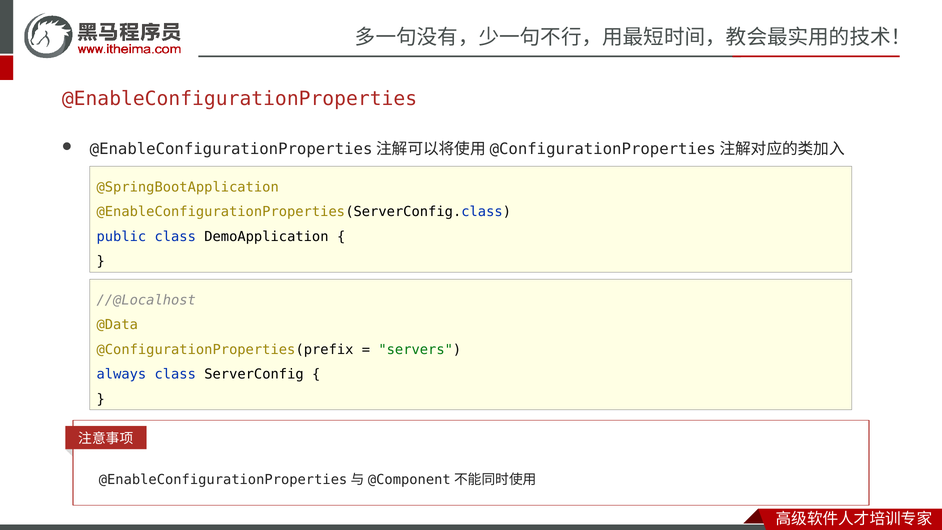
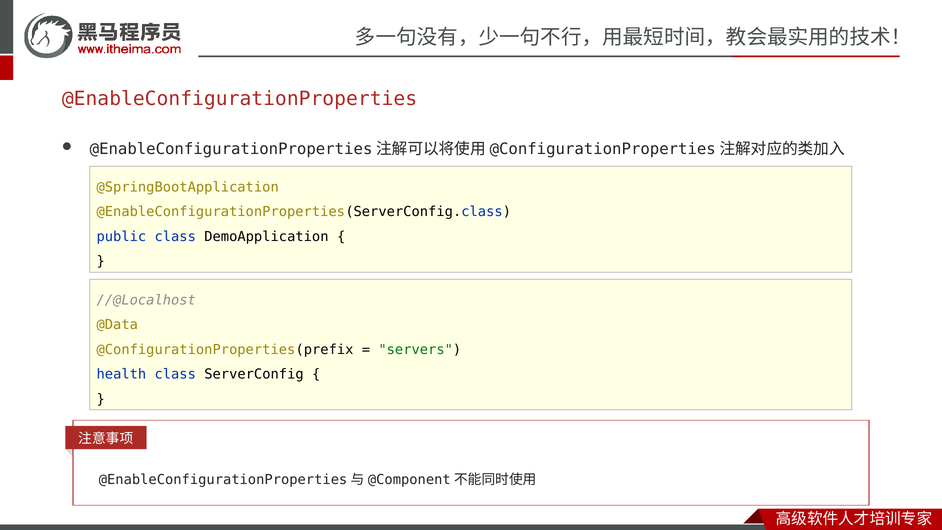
always: always -> health (121, 374)
